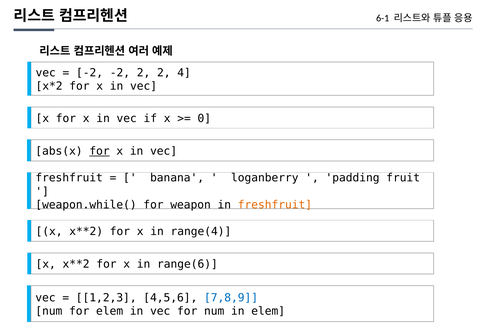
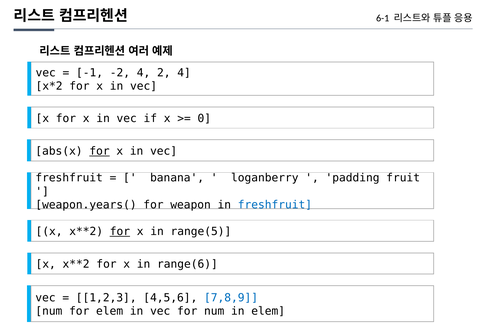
-2: -2 -> -1 (90, 73)
-2 2: 2 -> 4 (144, 73)
weapon.while(: weapon.while( -> weapon.years( (86, 205)
freshfruit colour: orange -> blue (275, 205)
for underline: none -> present (120, 232)
range(4: range(4 -> range(5 (201, 232)
